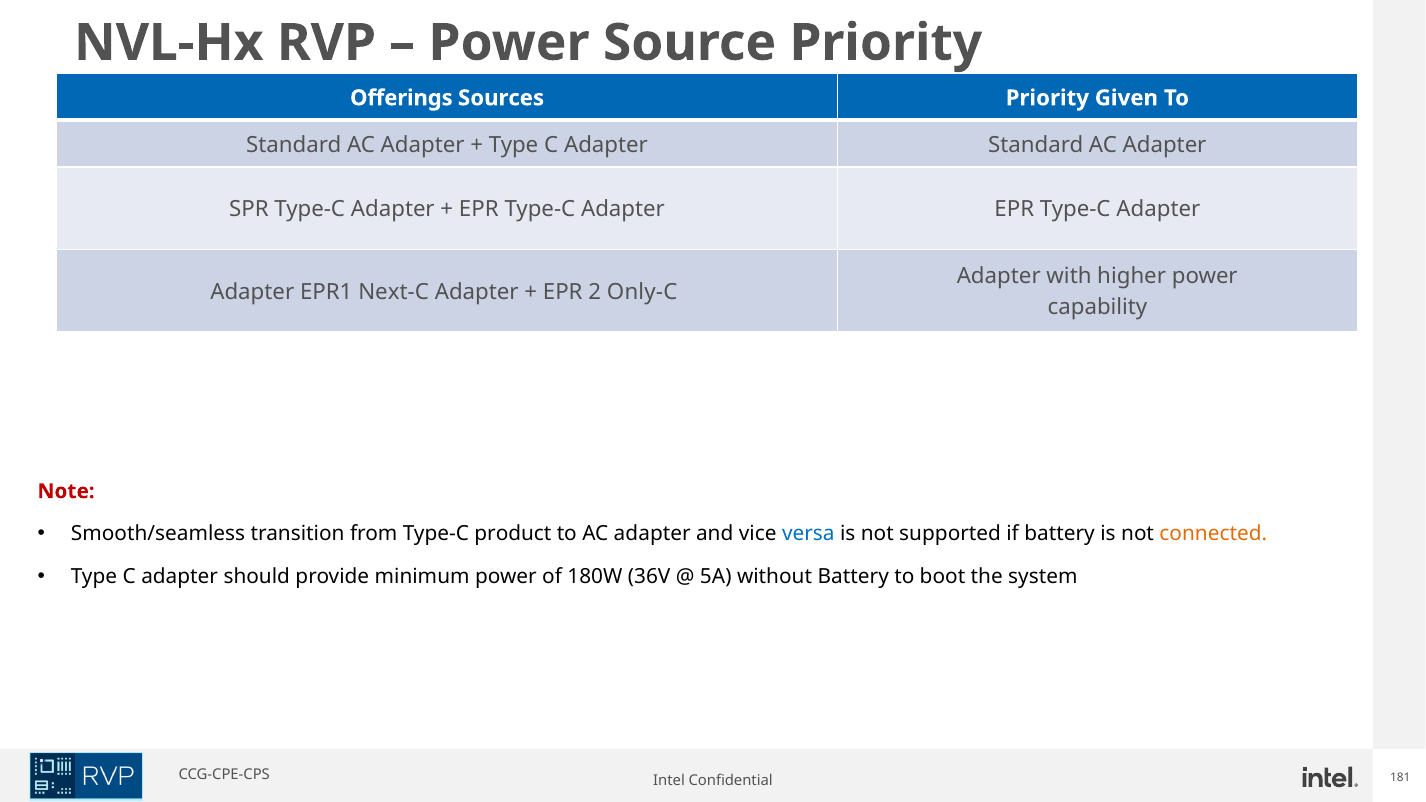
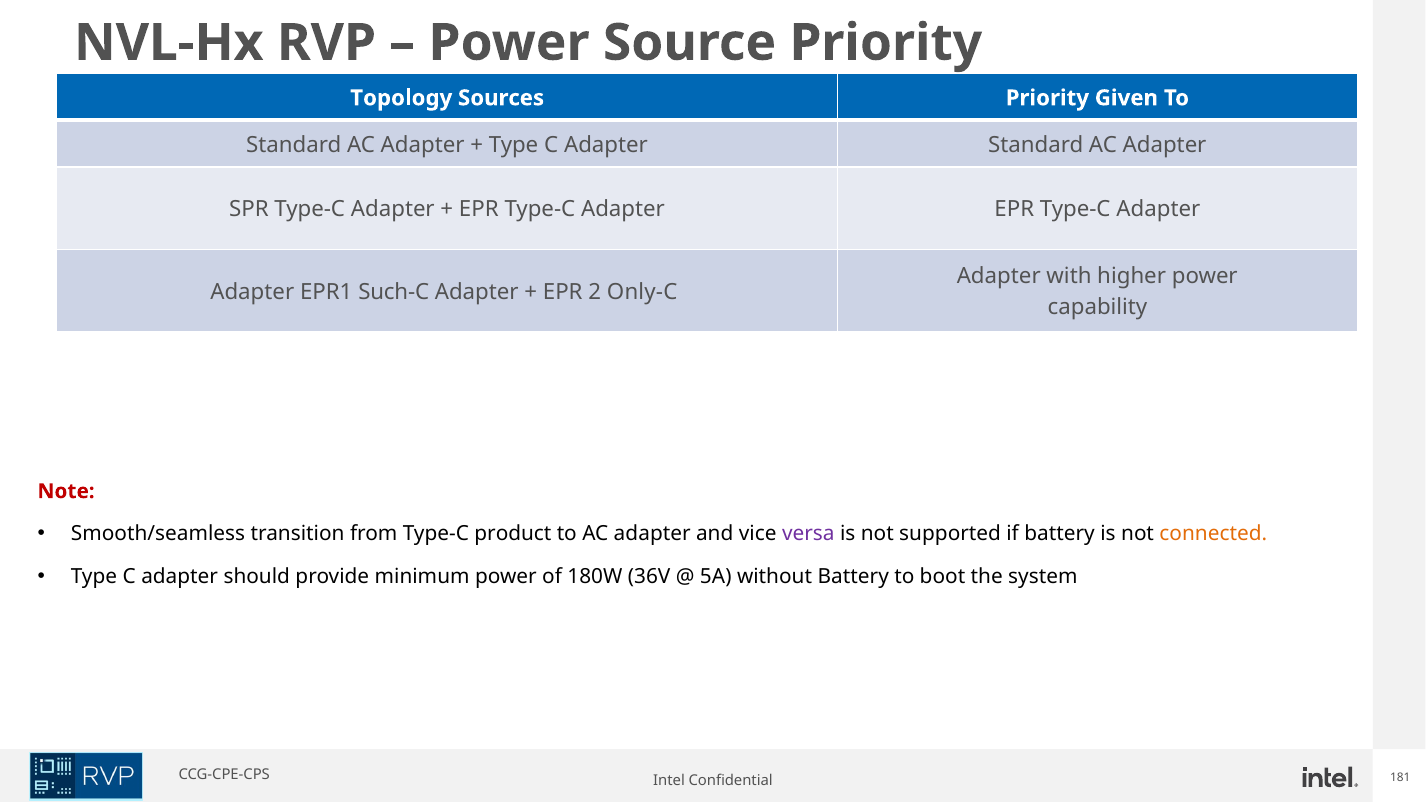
Offerings: Offerings -> Topology (401, 98)
Next-C: Next-C -> Such-C (394, 292)
versa colour: blue -> purple (808, 534)
